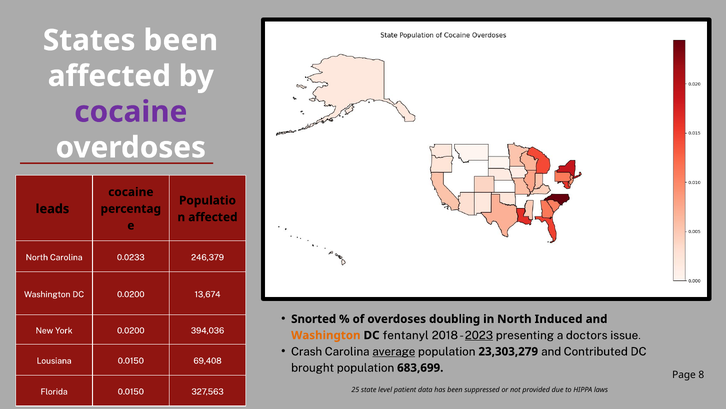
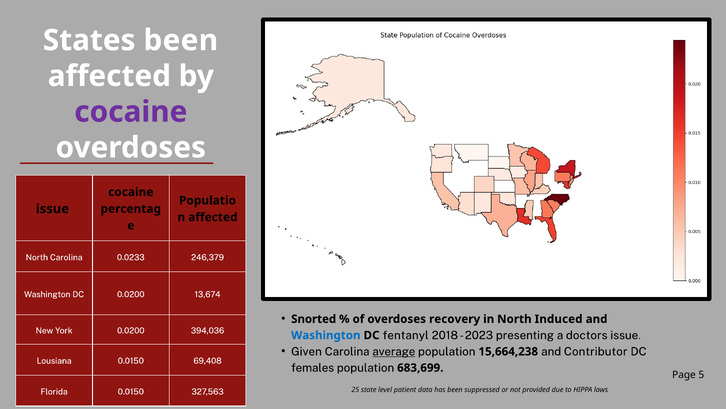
leads: leads -> issue (52, 209)
doubling: doubling -> recovery (455, 319)
Washington colour: orange -> blue (326, 335)
2023 underline: present -> none (479, 335)
Crash: Crash -> Given (306, 351)
23,303,279: 23,303,279 -> 15,664,238 (508, 351)
Contributed: Contributed -> Contributor (596, 351)
brought: brought -> females (313, 367)
8: 8 -> 5 (701, 374)
